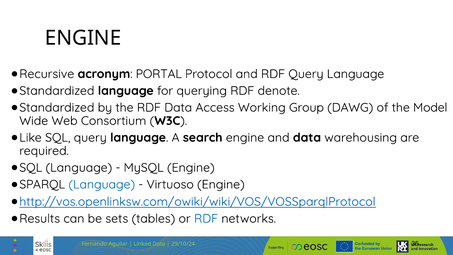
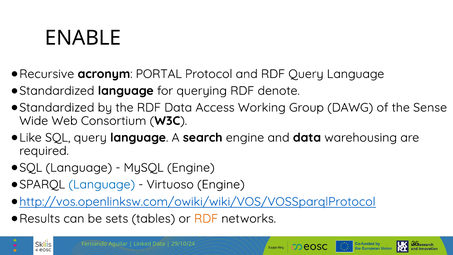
ENGINE: ENGINE -> ENABLE (83, 38)
Model: Model -> Sense (430, 107)
RDF colour: blue -> orange (206, 218)
